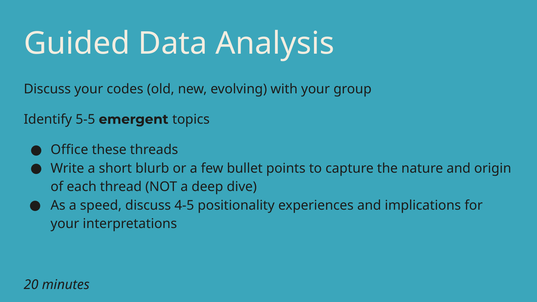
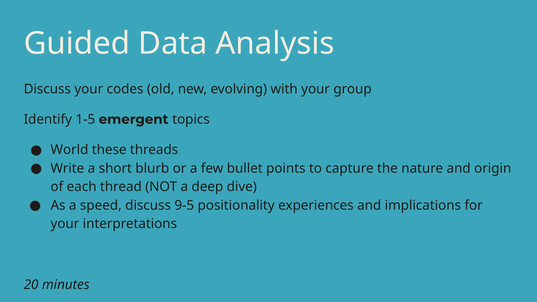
5-5: 5-5 -> 1-5 (85, 119)
Office: Office -> World (69, 150)
4-5: 4-5 -> 9-5 (184, 205)
